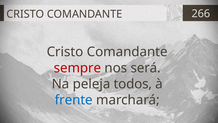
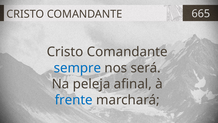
266: 266 -> 665 (201, 14)
sempre colour: red -> blue (77, 68)
todos: todos -> afinal (133, 84)
